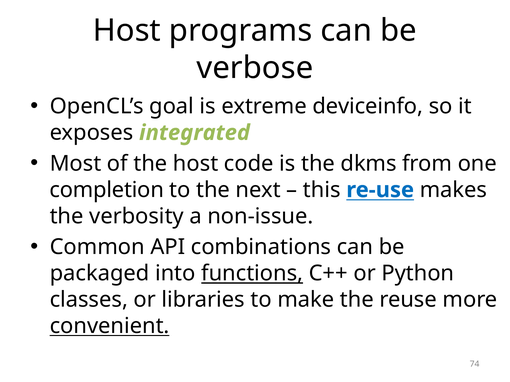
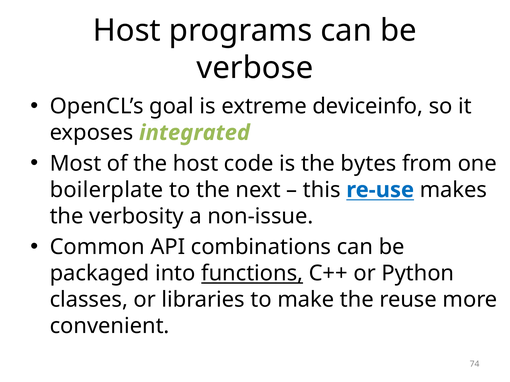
dkms: dkms -> bytes (369, 164)
completion: completion -> boilerplate (107, 190)
convenient underline: present -> none (110, 327)
